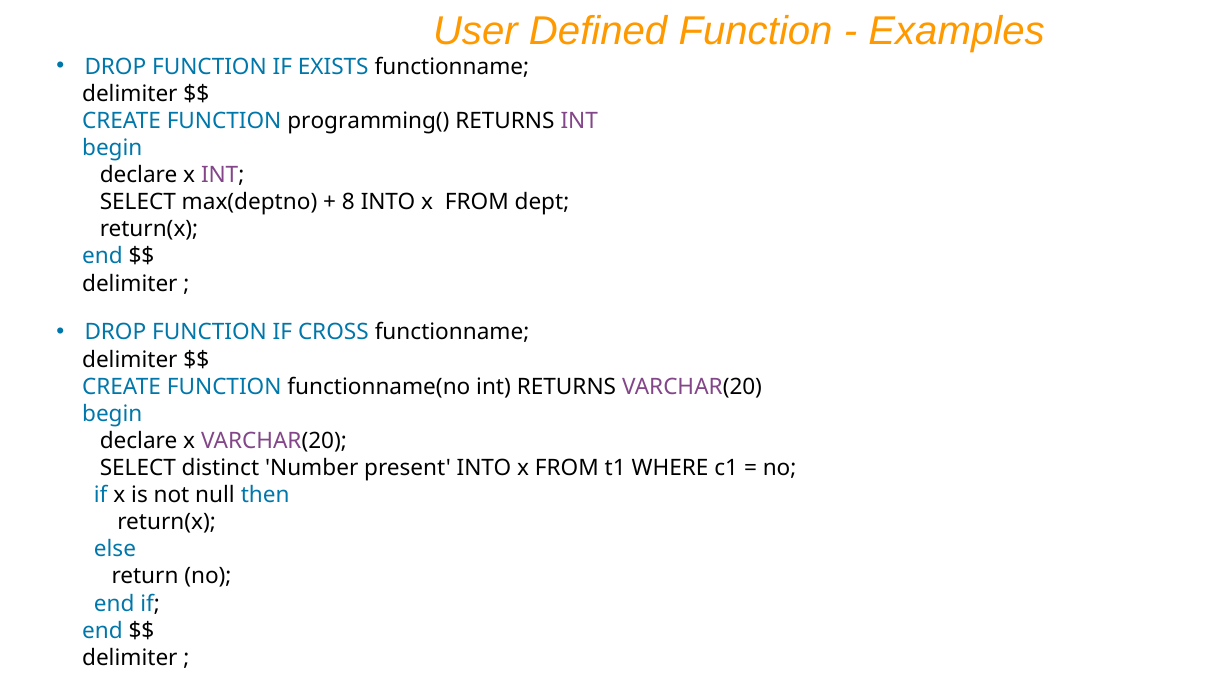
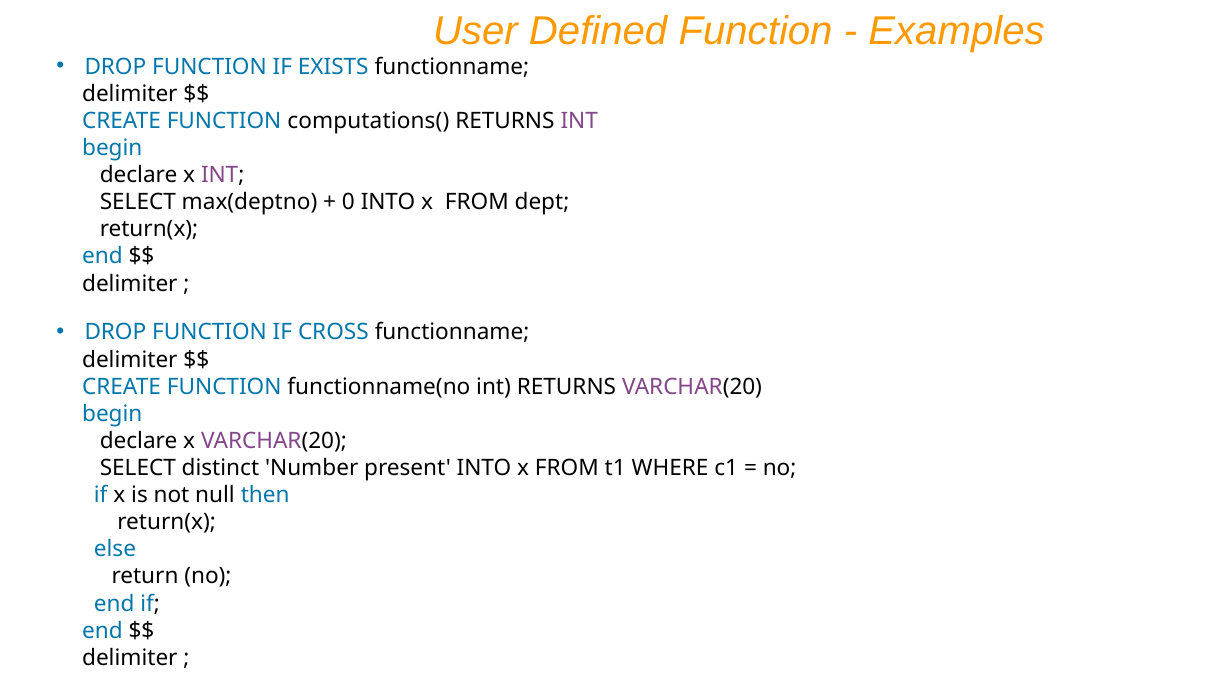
programming(: programming( -> computations( (368, 121)
8: 8 -> 0 (348, 202)
